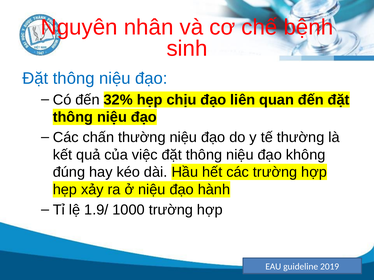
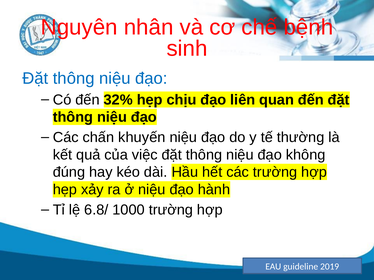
chấn thường: thường -> khuyến (142, 138)
1.9/: 1.9/ -> 6.8/ (96, 210)
